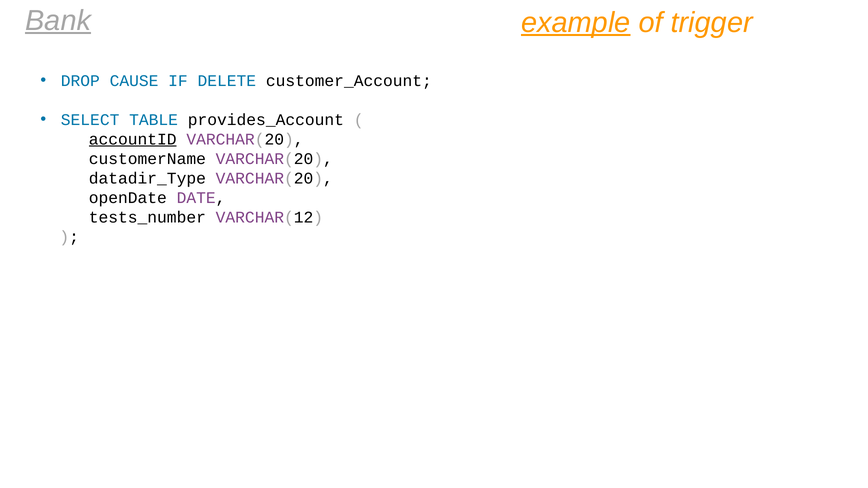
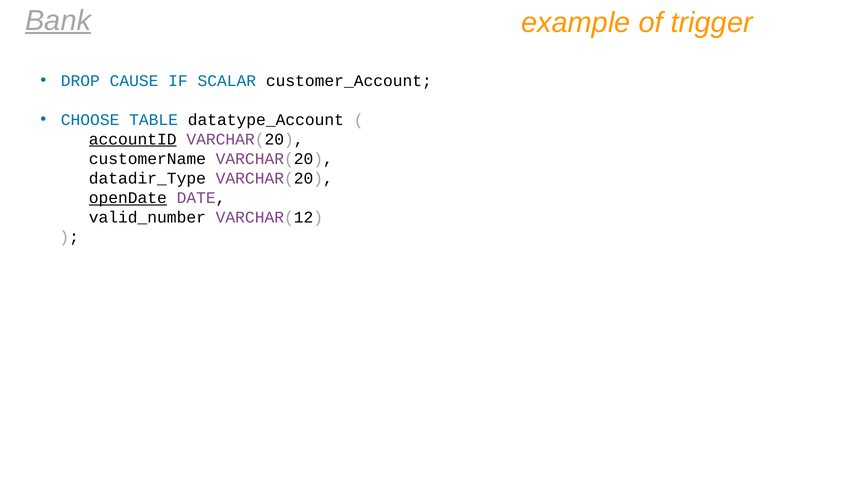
example underline: present -> none (576, 23)
DELETE: DELETE -> SCALAR (227, 81)
SELECT: SELECT -> CHOOSE (90, 120)
provides_Account: provides_Account -> datatype_Account (266, 120)
openDate underline: none -> present (128, 198)
tests_number: tests_number -> valid_number (147, 217)
